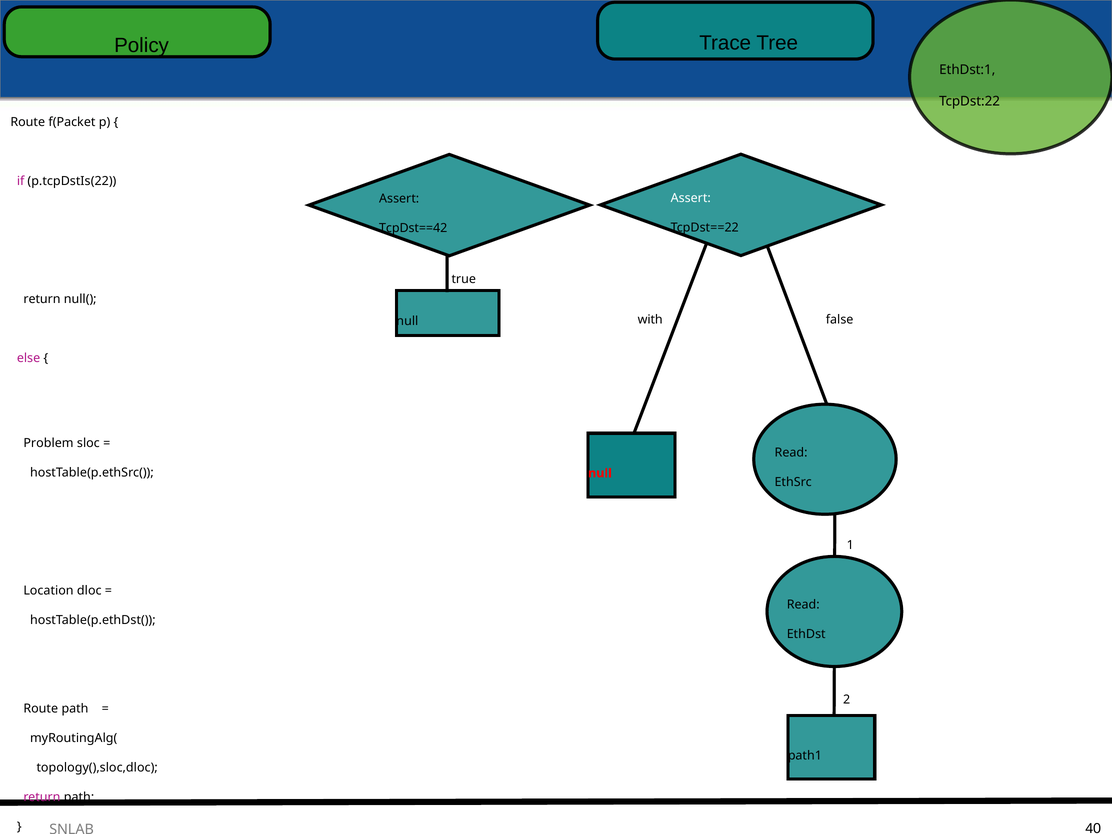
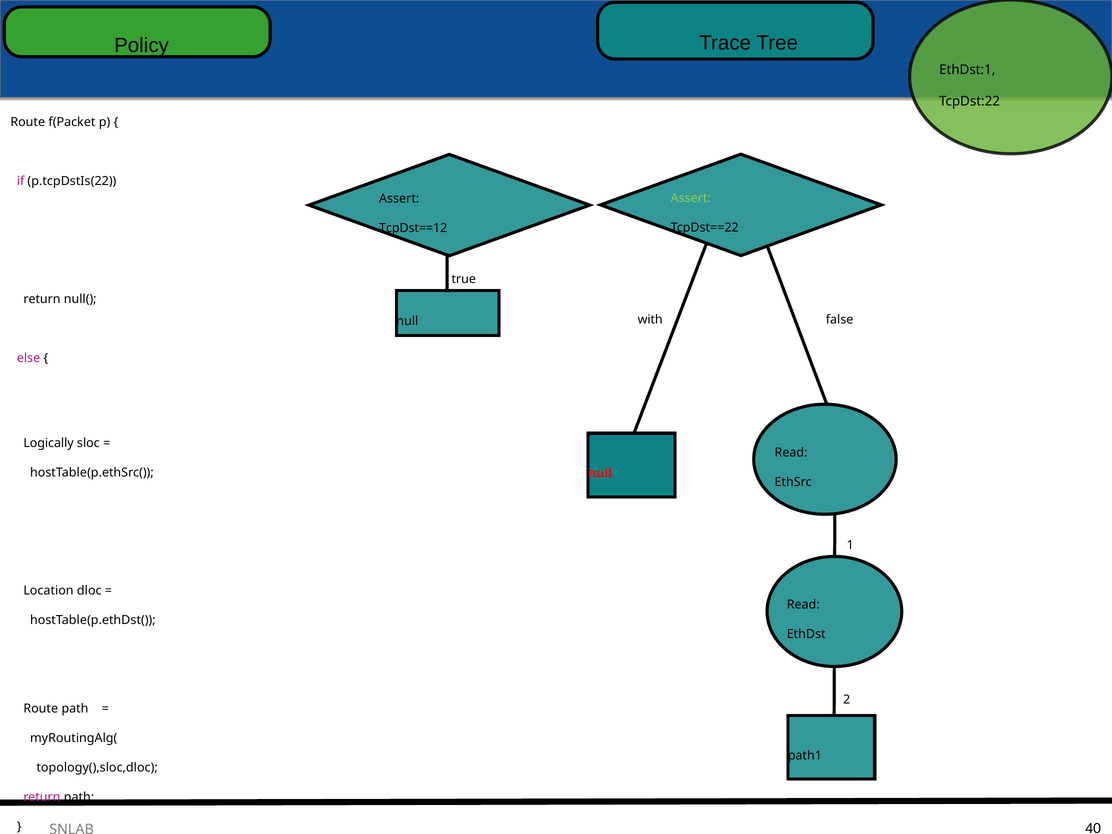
Assert colour: white -> light green (691, 198)
TcpDst==42: TcpDst==42 -> TcpDst==12 (413, 228)
Problem: Problem -> Logically (49, 443)
